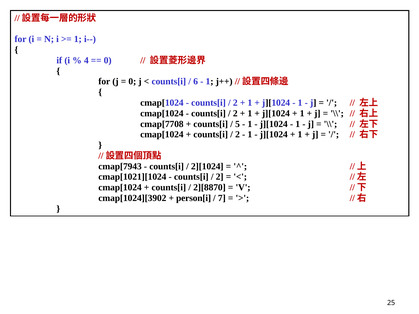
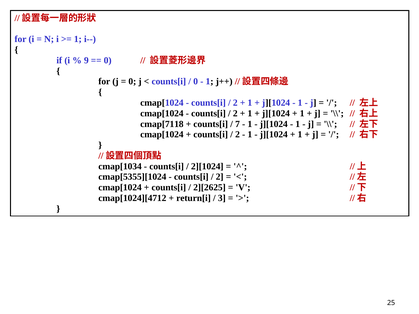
4: 4 -> 9 (86, 60)
6: 6 -> 0 (196, 82)
cmap[7708: cmap[7708 -> cmap[7118 (162, 124)
5: 5 -> 7 (237, 124)
cmap[7943: cmap[7943 -> cmap[1034 (120, 166)
cmap[1021][1024: cmap[1021][1024 -> cmap[5355][1024 (132, 177)
2][8870: 2][8870 -> 2][2625 (209, 188)
cmap[1024][3902: cmap[1024][3902 -> cmap[1024][4712 (132, 198)
person[i: person[i -> return[i (194, 198)
7: 7 -> 3 (222, 198)
